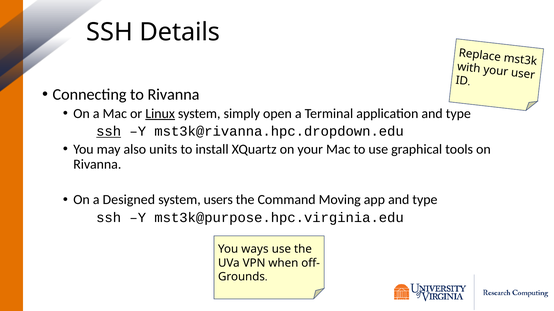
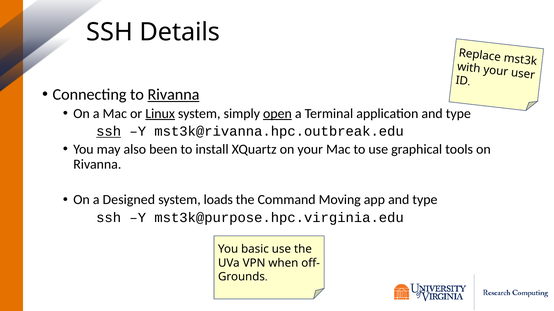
Rivanna underline: none -> present (173, 95)
open underline: none -> present (277, 114)
mst3k@rivanna.hpc.dropdown.edu: mst3k@rivanna.hpc.dropdown.edu -> mst3k@rivanna.hpc.outbreak.edu (279, 132)
units: units -> been (163, 150)
users: users -> loads (218, 200)
ways: ways -> basic (255, 250)
